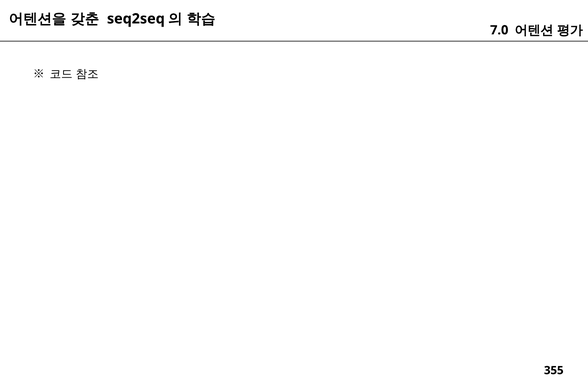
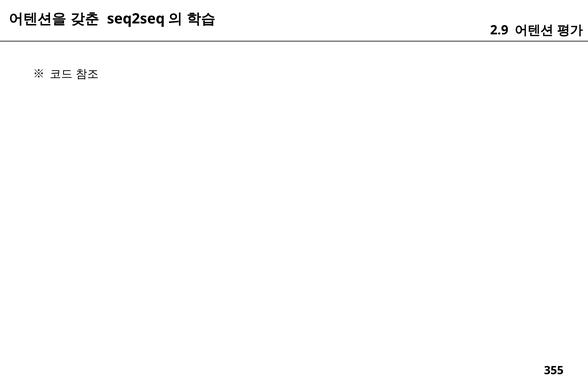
7.0: 7.0 -> 2.9 (499, 30)
